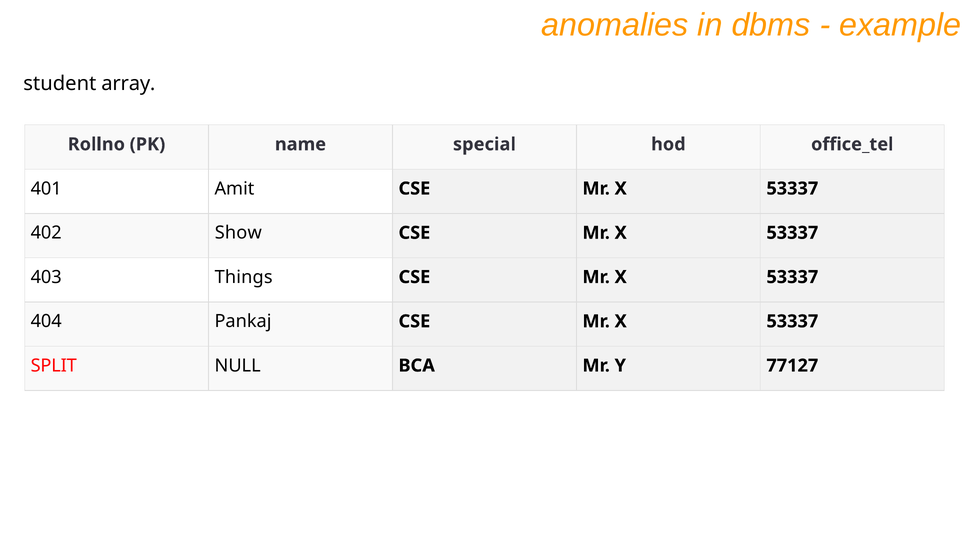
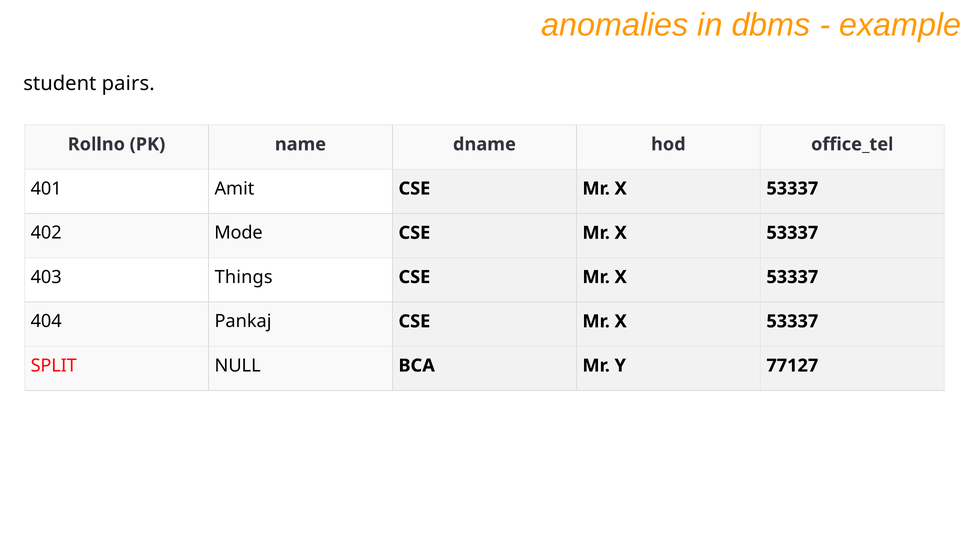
array: array -> pairs (128, 84)
special: special -> dname (484, 144)
Show: Show -> Mode (238, 233)
